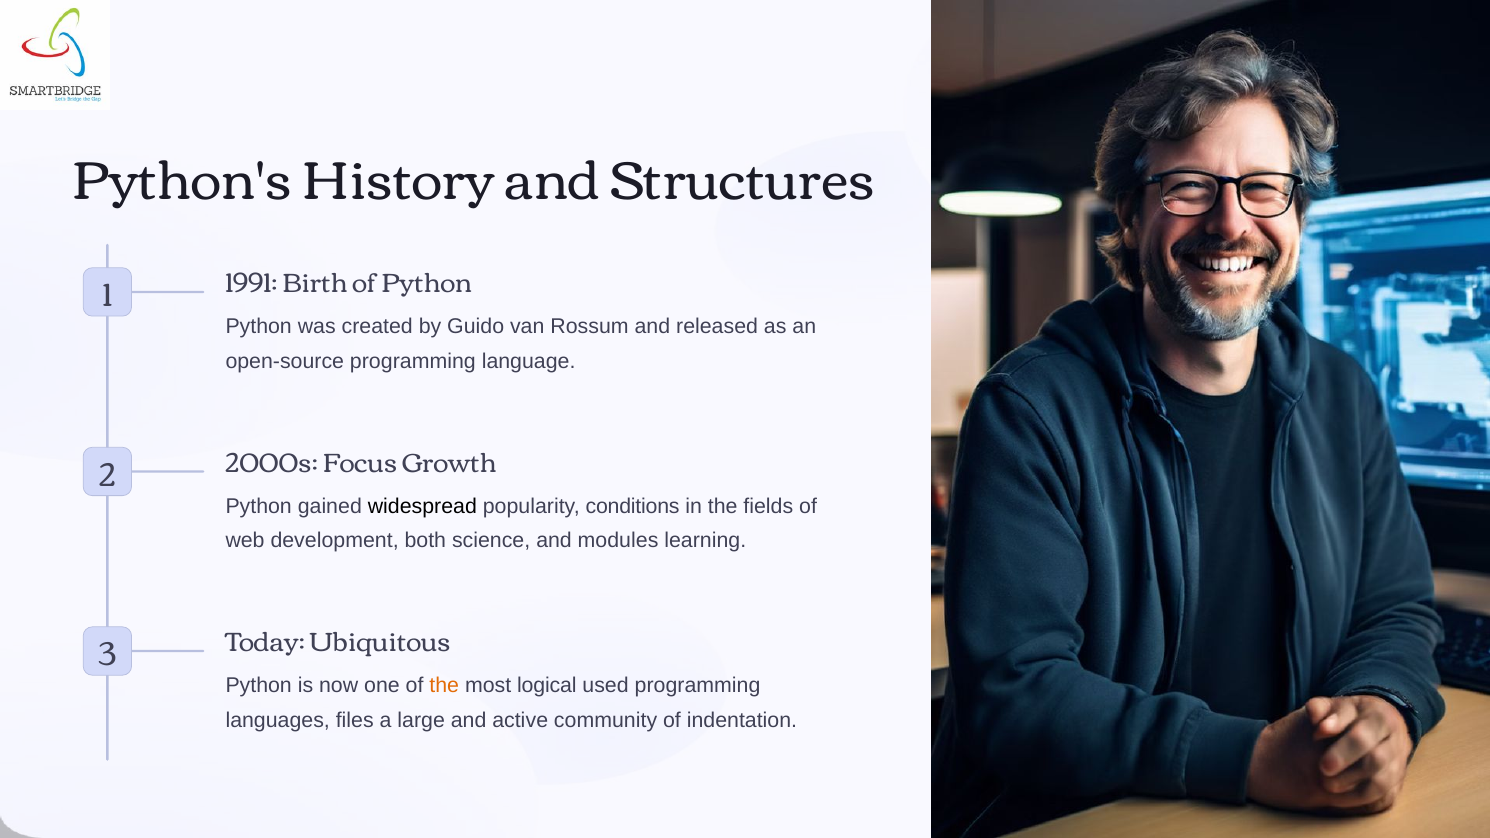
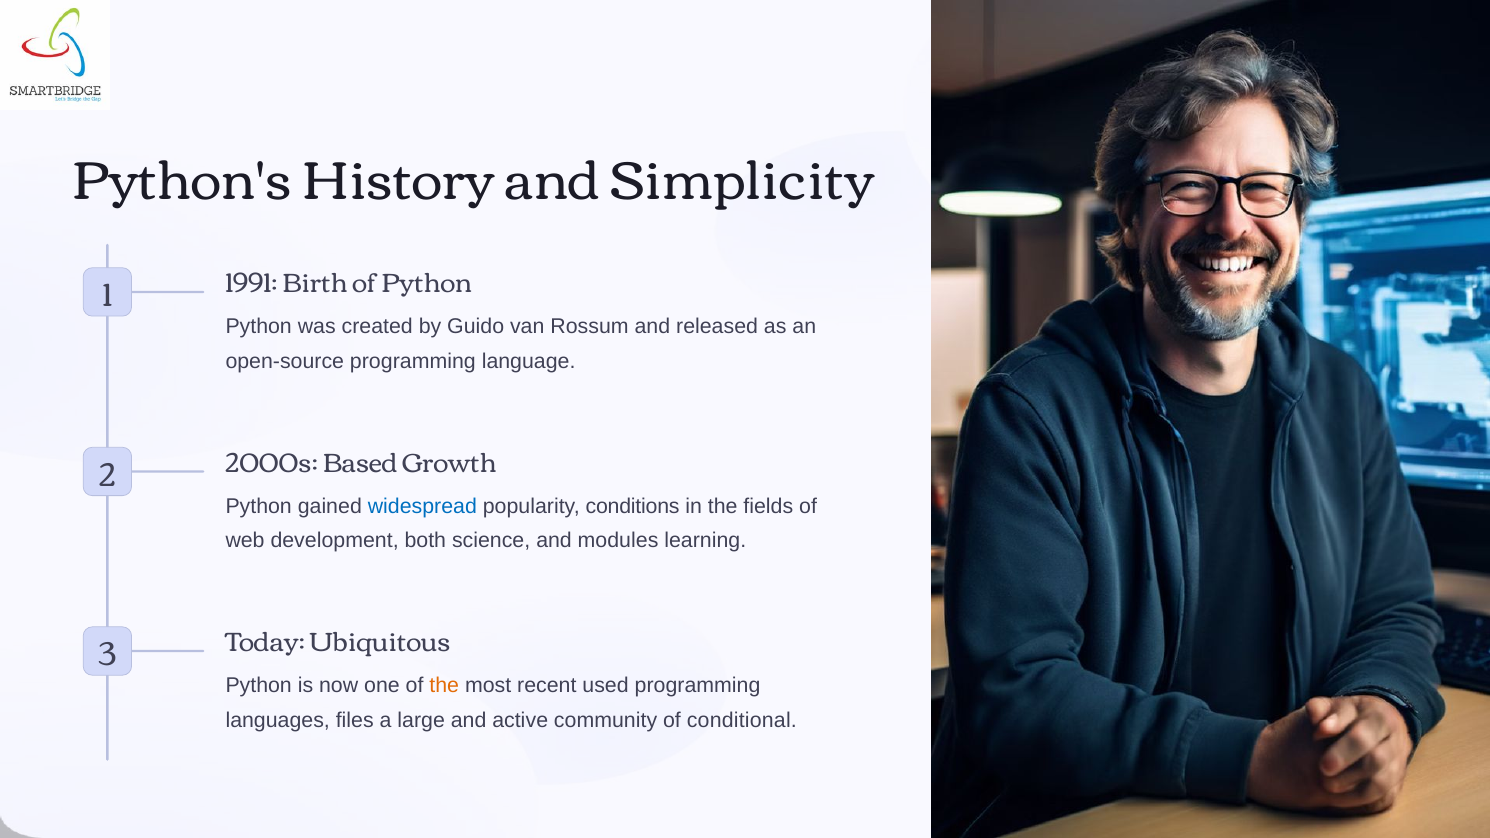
Structures: Structures -> Simplicity (742, 182)
Focus: Focus -> Based (360, 464)
widespread colour: black -> blue (422, 506)
logical: logical -> recent (547, 686)
indentation: indentation -> conditional (742, 720)
